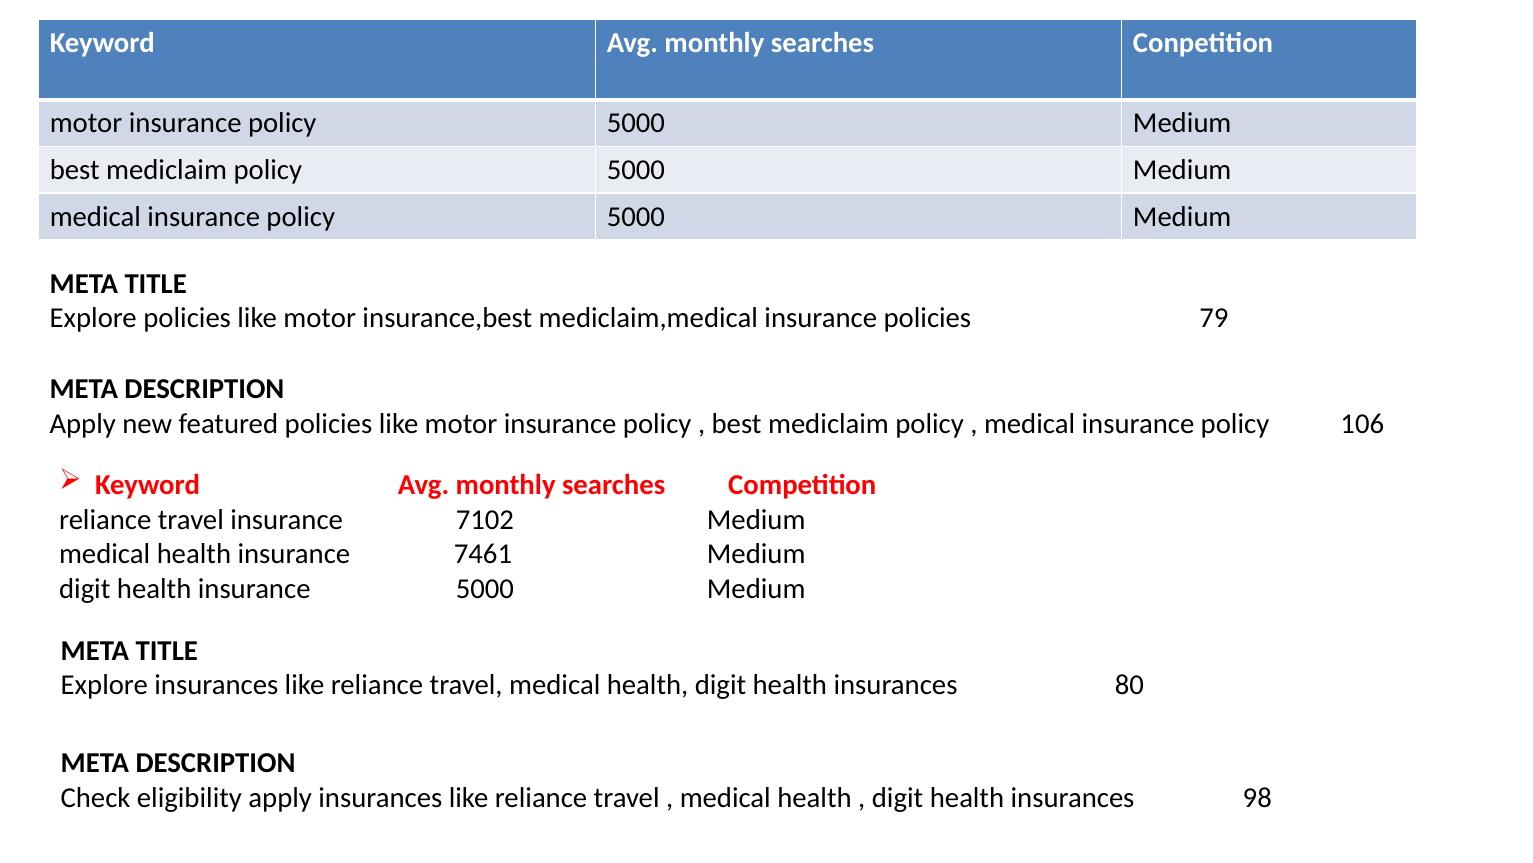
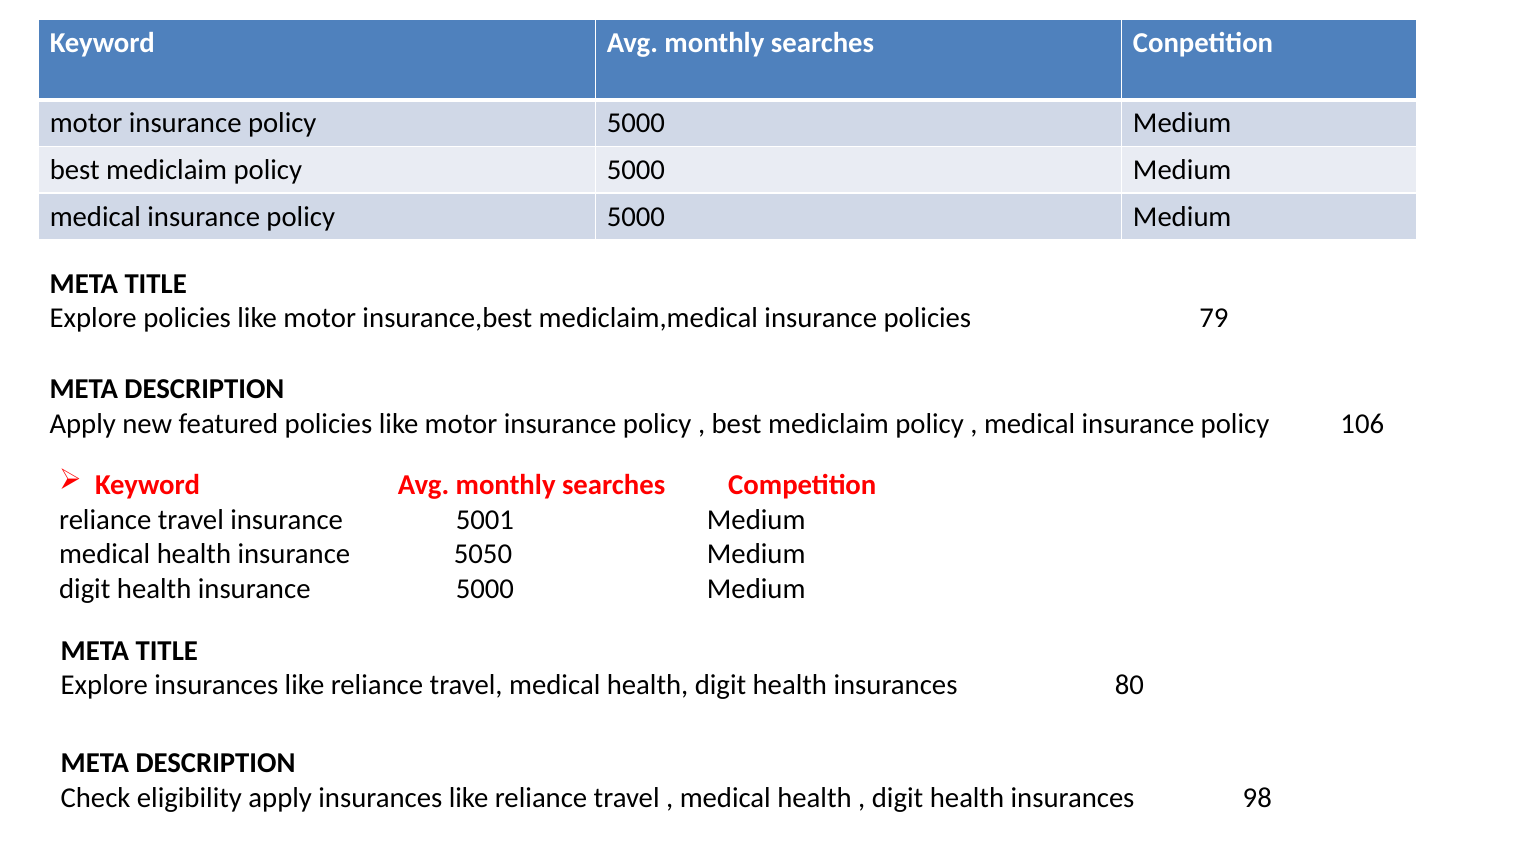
7102: 7102 -> 5001 (485, 519)
7461: 7461 -> 5050 (483, 554)
